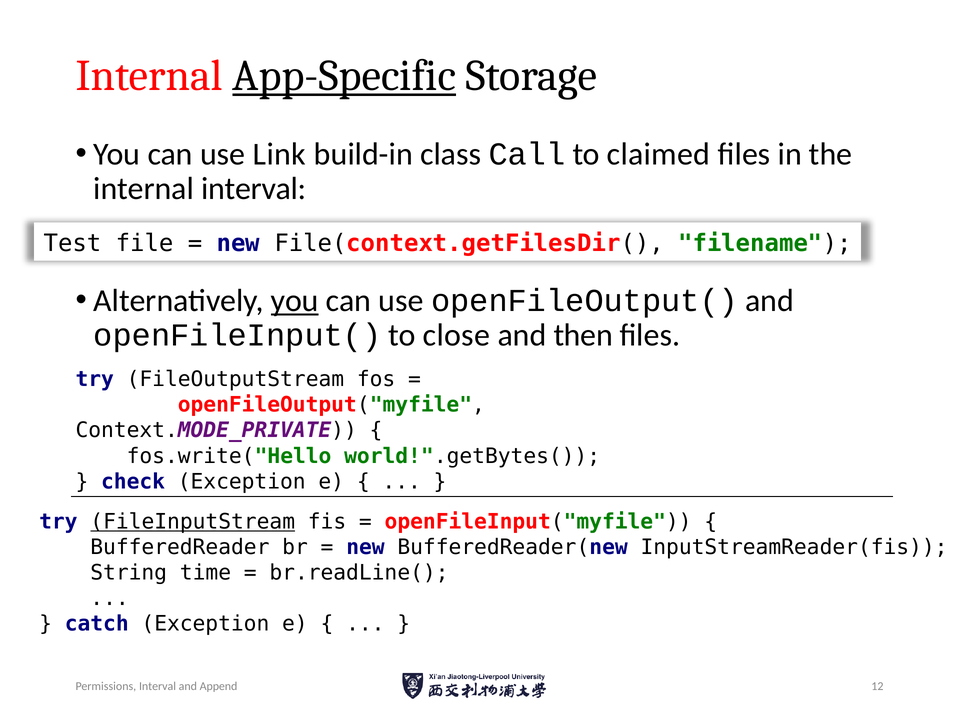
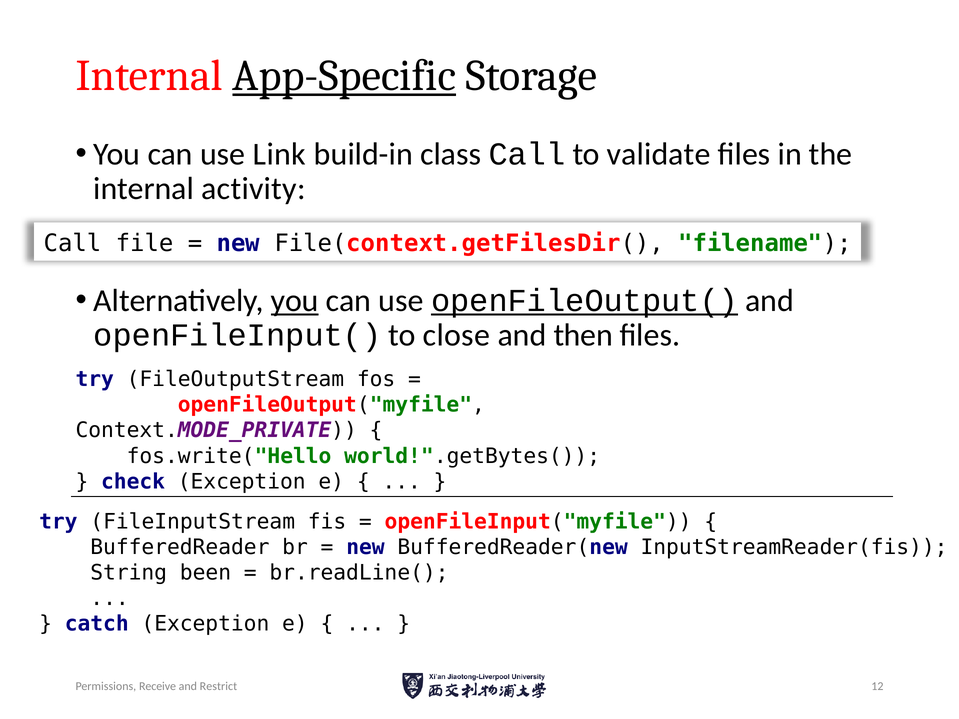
claimed: claimed -> validate (659, 154)
internal interval: interval -> activity (253, 189)
Test: Test -> Call (72, 243)
openFileOutput( underline: none -> present (585, 301)
FileInputStream underline: present -> none (193, 522)
time: time -> been (205, 573)
Permissions Interval: Interval -> Receive (158, 687)
Append: Append -> Restrict (218, 687)
